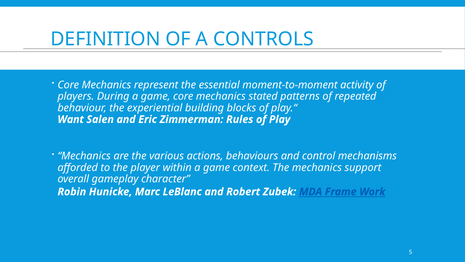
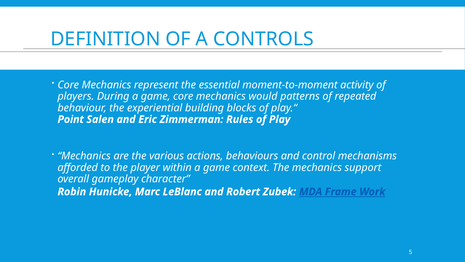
stated: stated -> would (263, 96)
Want: Want -> Point (71, 119)
